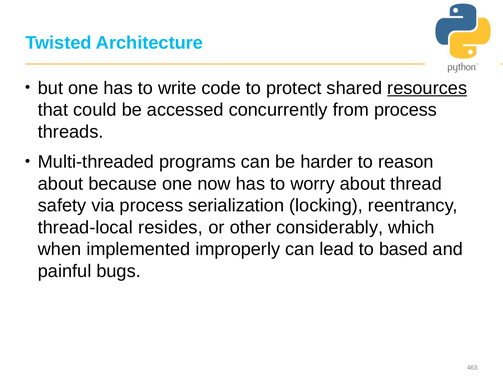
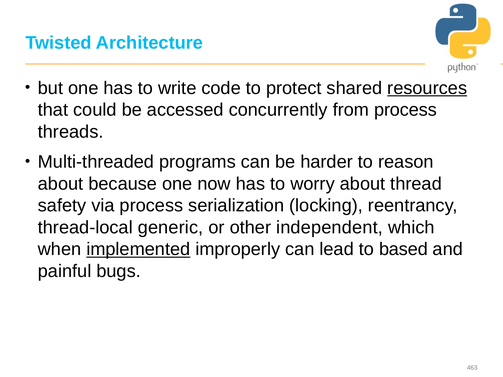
resides: resides -> generic (171, 228)
considerably: considerably -> independent (330, 228)
implemented underline: none -> present (138, 249)
